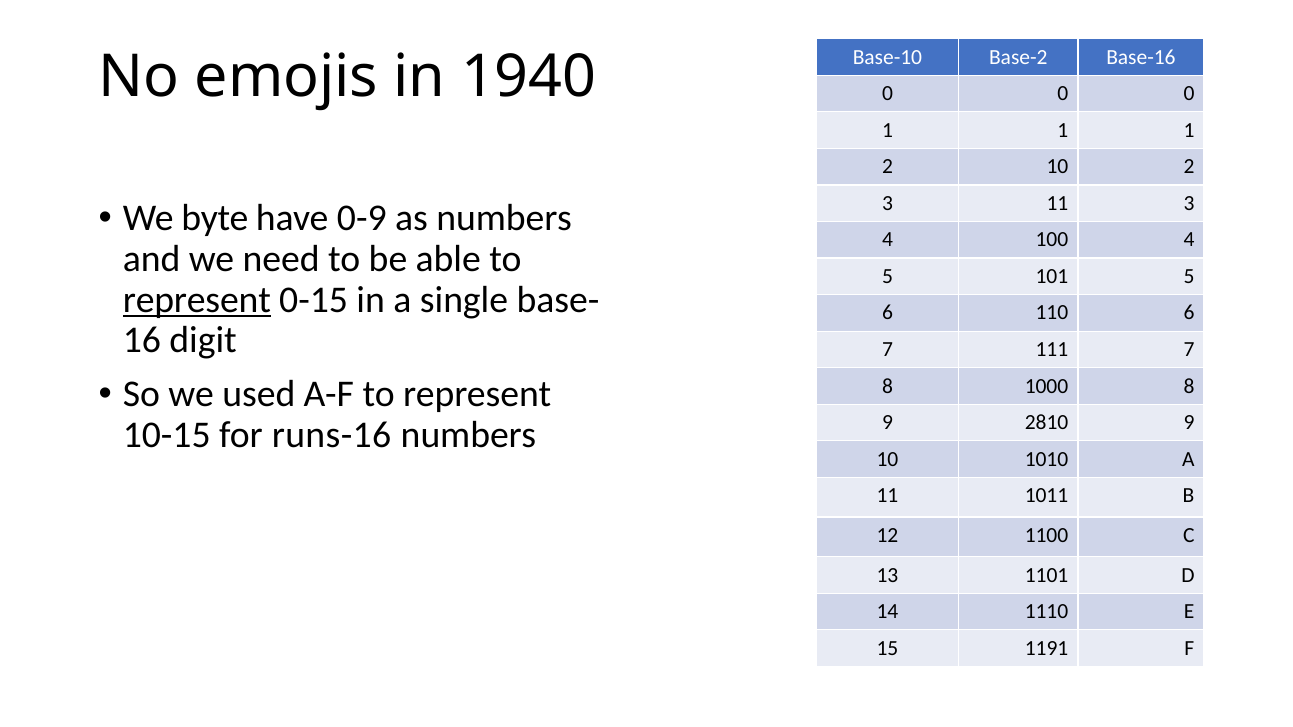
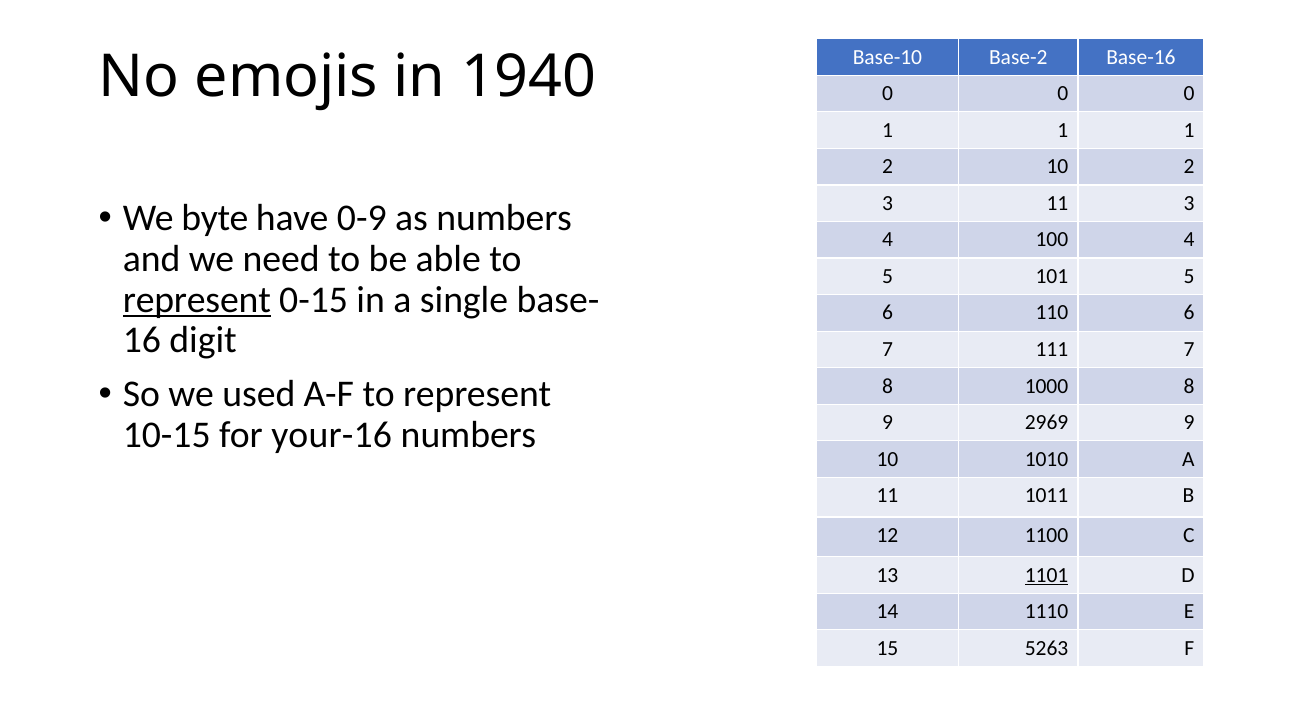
2810: 2810 -> 2969 (1047, 423)
runs-16: runs-16 -> your-16 (332, 435)
1101 underline: none -> present (1047, 575)
1191: 1191 -> 5263 (1047, 648)
